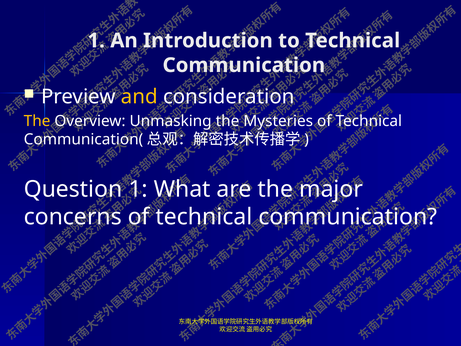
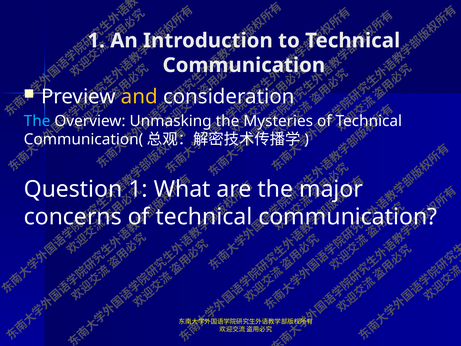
The colour: yellow -> light blue (37, 121)
